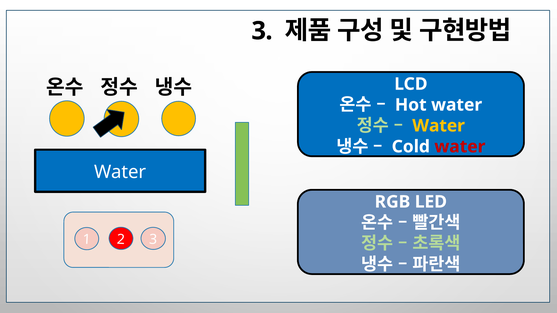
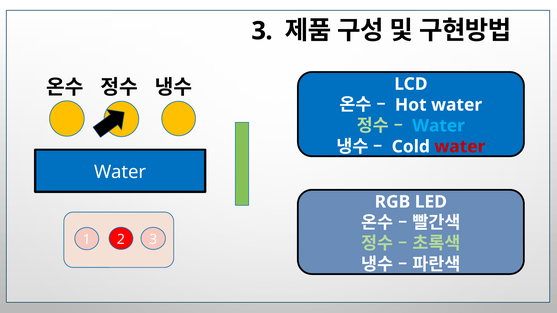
Water colour: yellow -> light blue (439, 126)
